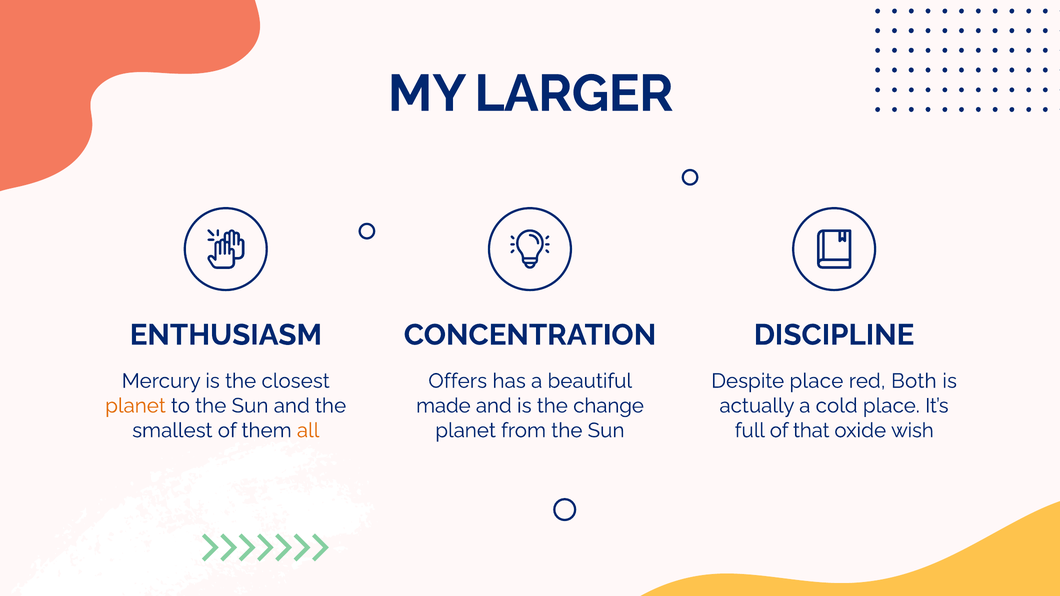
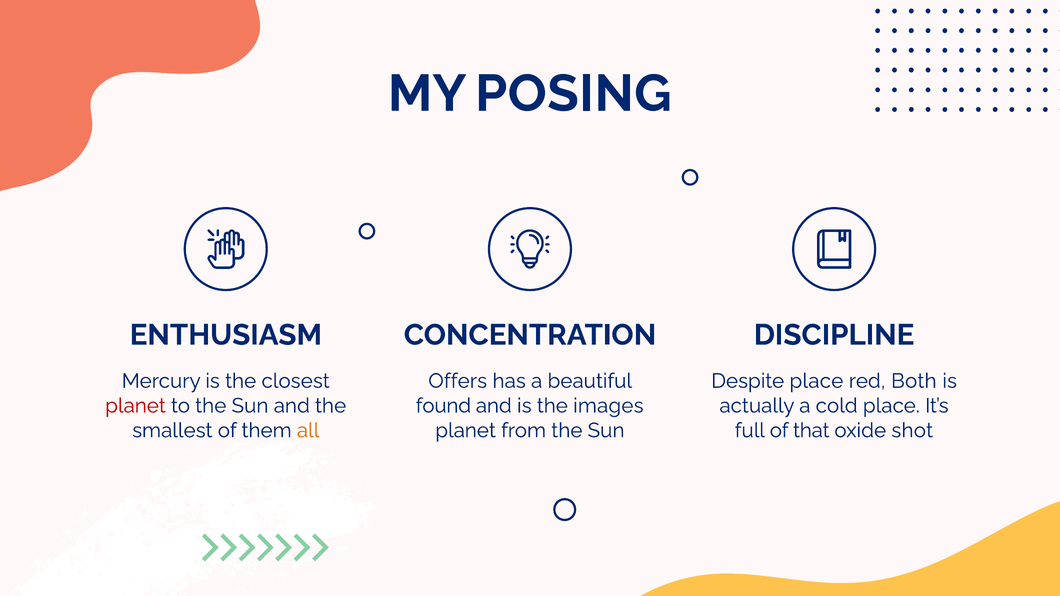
LARGER: LARGER -> POSING (573, 94)
planet colour: orange -> red (135, 406)
made: made -> found (443, 406)
change: change -> images (608, 406)
wish: wish -> shot (912, 431)
